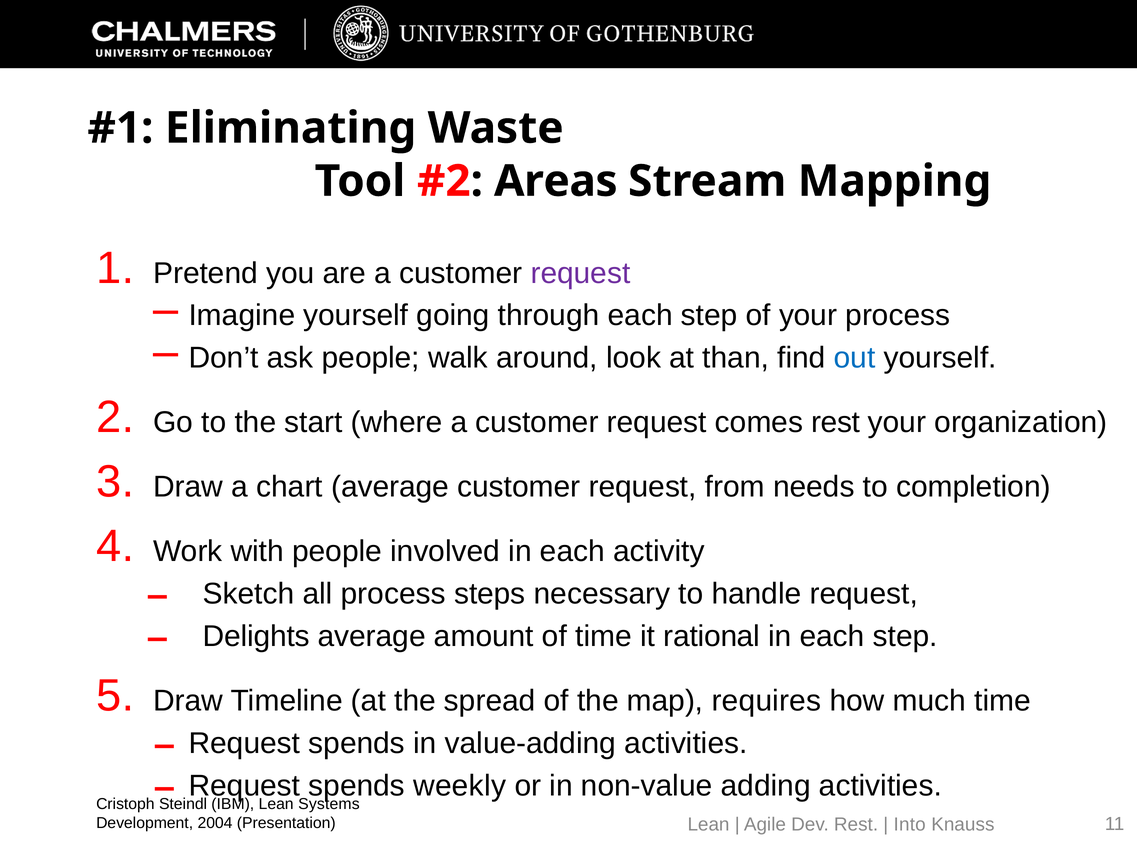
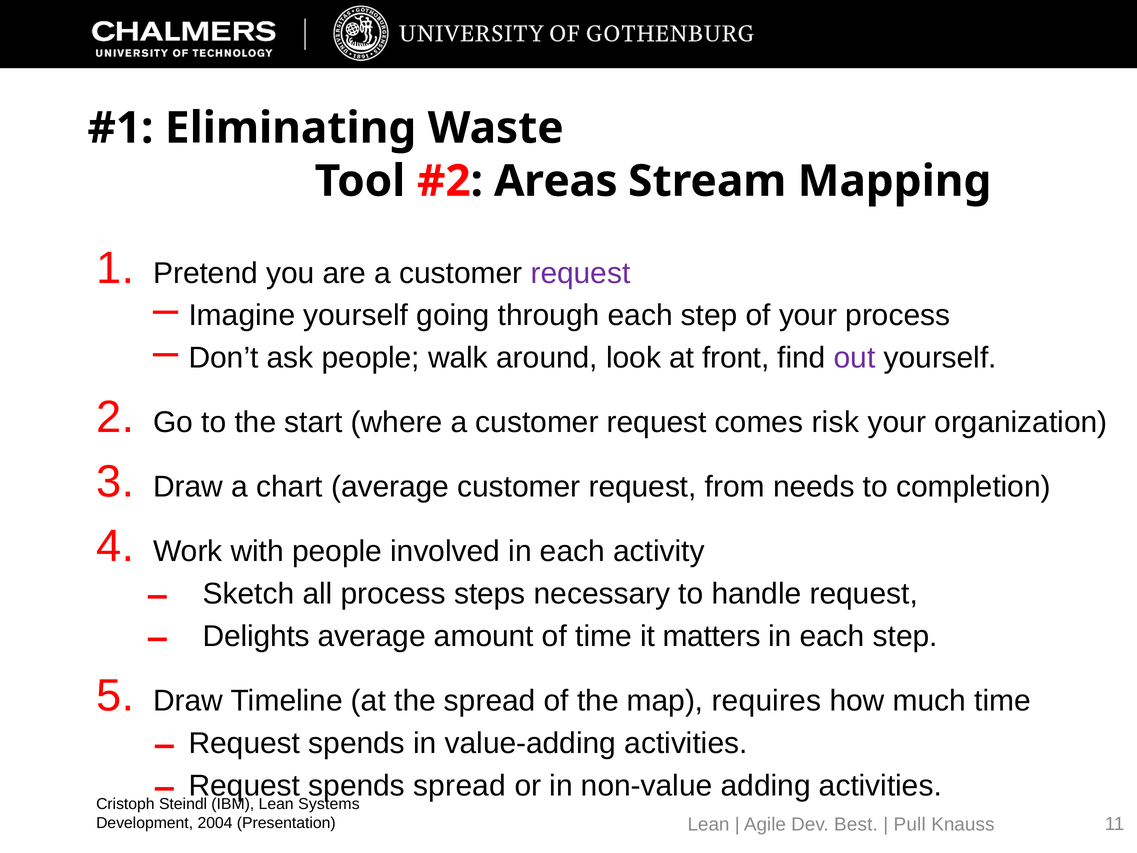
than: than -> front (736, 358)
out colour: blue -> purple (855, 358)
comes rest: rest -> risk (835, 422)
rational: rational -> matters (712, 636)
spends weekly: weekly -> spread (460, 785)
Dev Rest: Rest -> Best (856, 824)
Into: Into -> Pull (910, 824)
